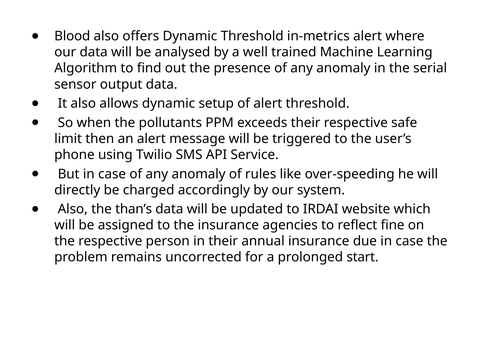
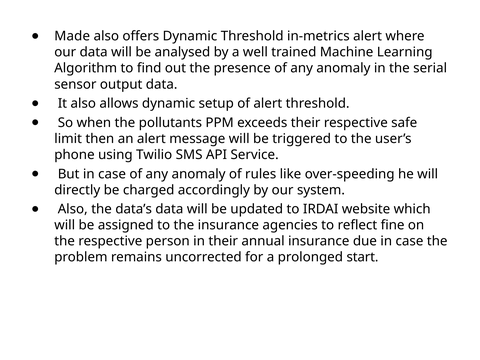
Blood: Blood -> Made (72, 36)
than’s: than’s -> data’s (134, 209)
